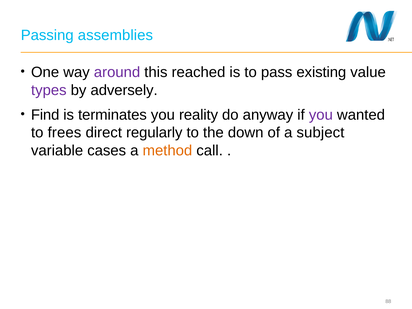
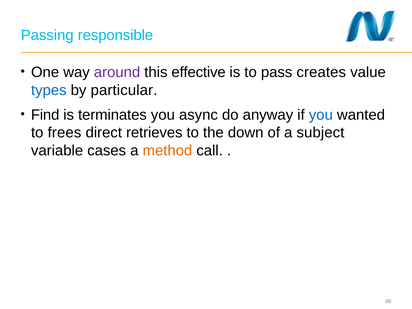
assemblies: assemblies -> responsible (115, 35)
reached: reached -> effective (199, 72)
existing: existing -> creates (321, 72)
types colour: purple -> blue (49, 90)
adversely: adversely -> particular (124, 90)
reality: reality -> async (198, 115)
you colour: purple -> blue (321, 115)
regularly: regularly -> retrieves (154, 133)
